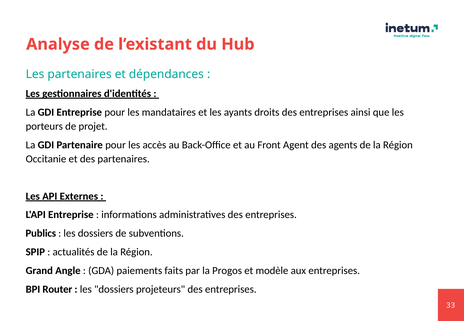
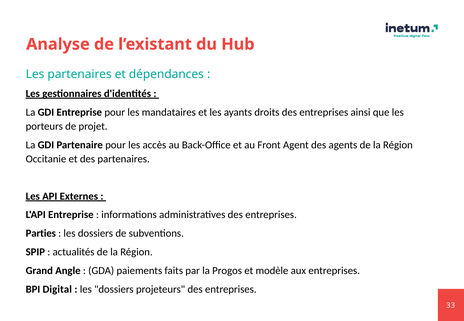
Publics: Publics -> Parties (41, 234)
Router: Router -> Digital (57, 289)
